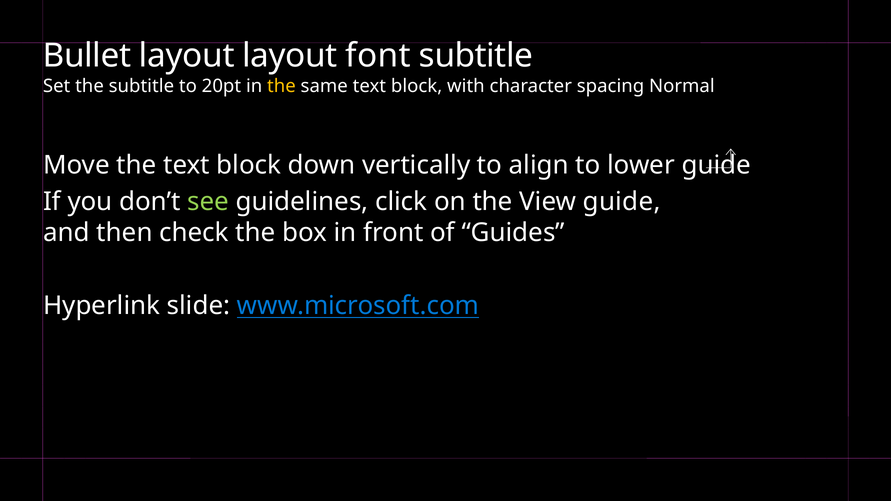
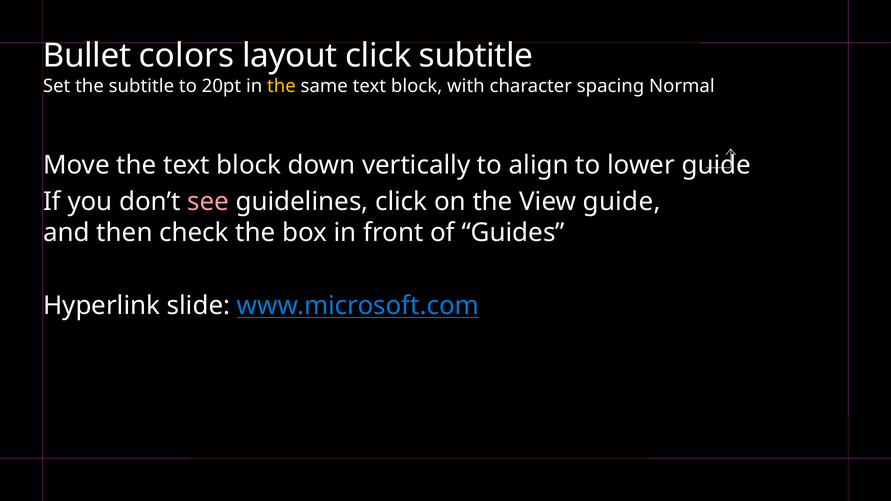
Bullet layout: layout -> colors (187, 56)
layout font: font -> click (378, 56)
see colour: light green -> pink (208, 202)
